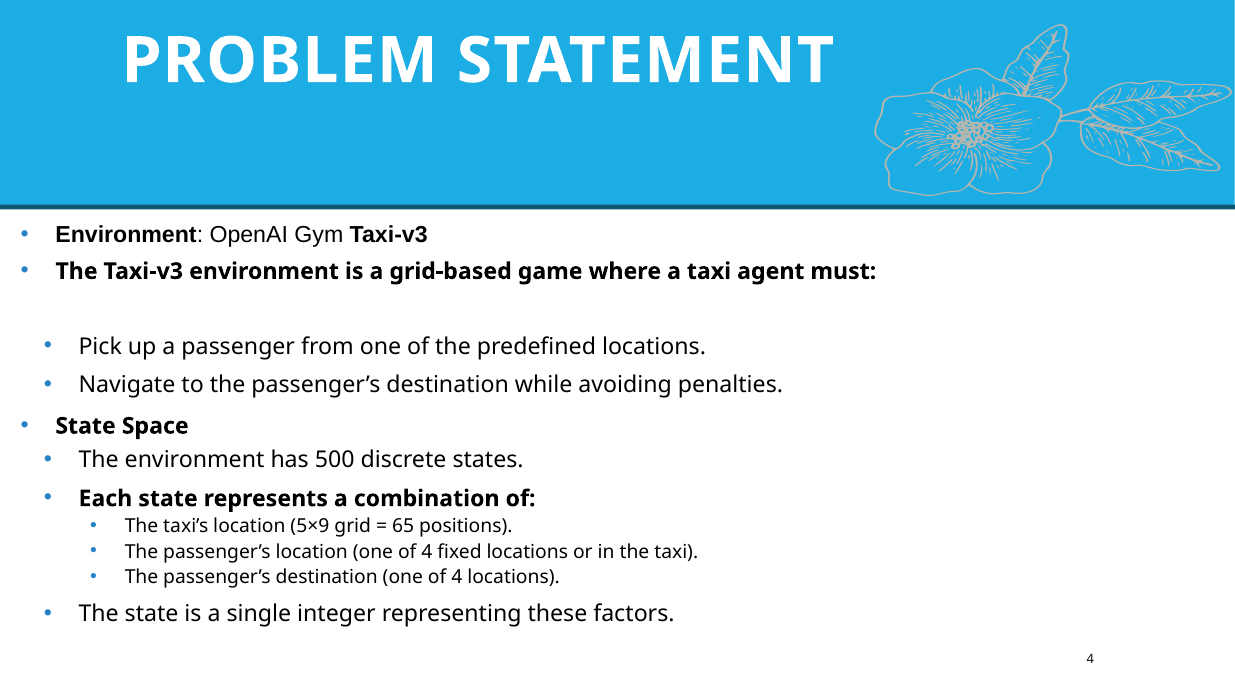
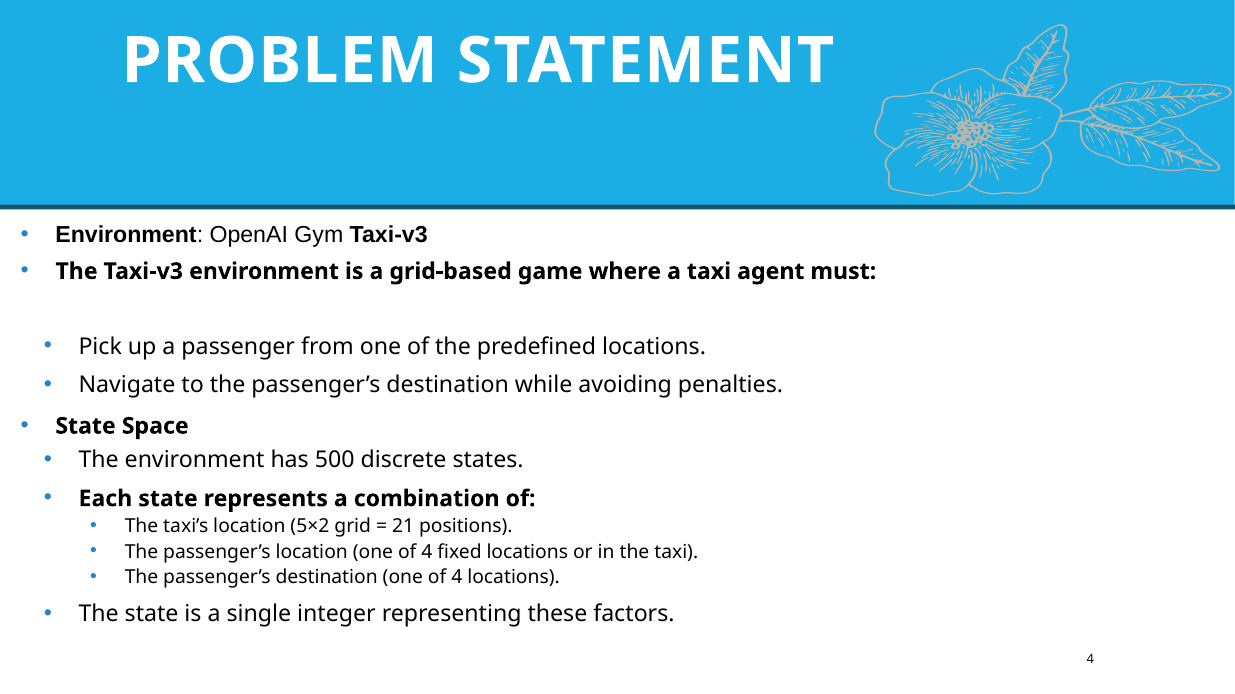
5×9: 5×9 -> 5×2 (310, 527)
65: 65 -> 21 (403, 527)
